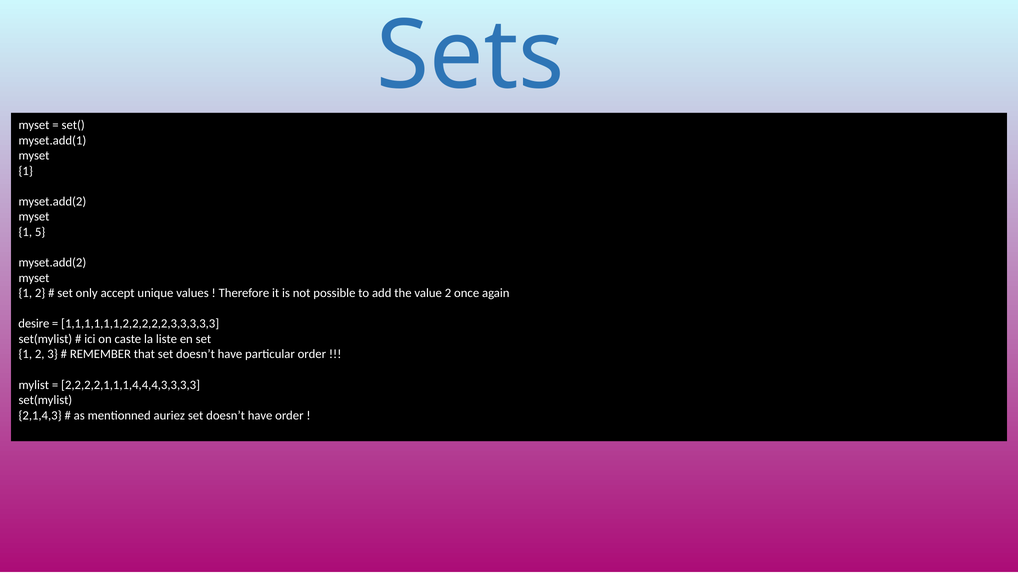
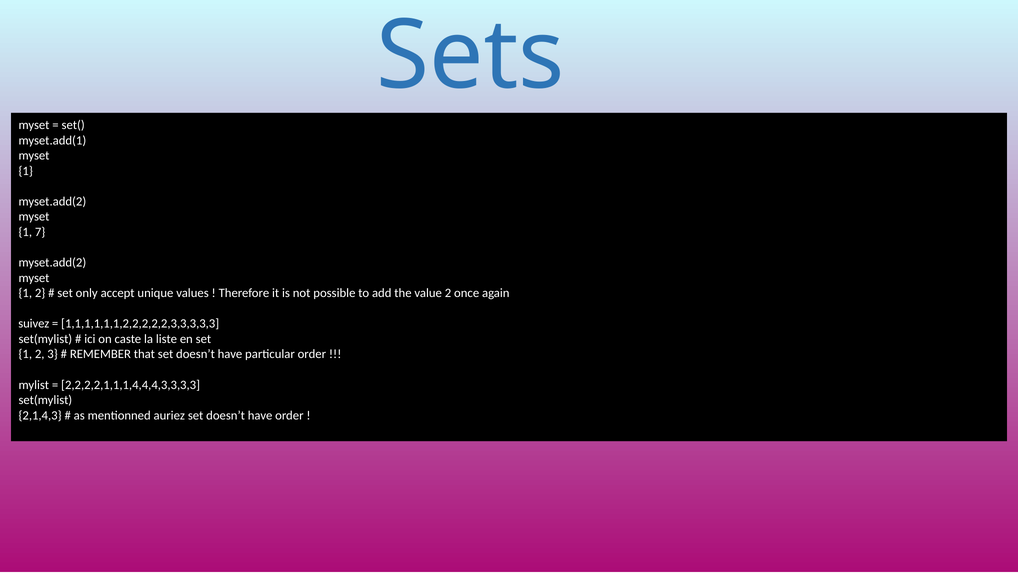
5: 5 -> 7 (40, 232)
desire: desire -> suivez (34, 323)
